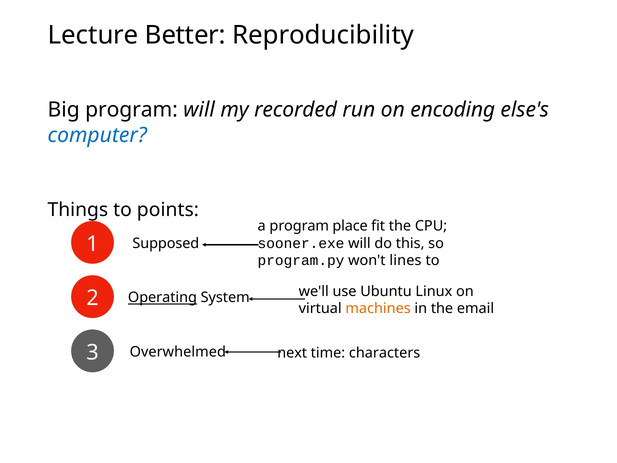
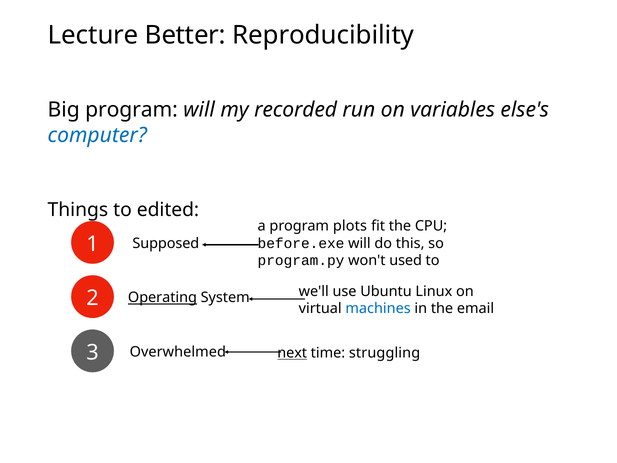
encoding: encoding -> variables (453, 110)
points: points -> edited (168, 210)
place: place -> plots (350, 226)
sooner.exe: sooner.exe -> before.exe (301, 243)
lines: lines -> used (406, 261)
machines colour: orange -> blue (378, 308)
next underline: none -> present (292, 353)
characters: characters -> struggling (385, 353)
